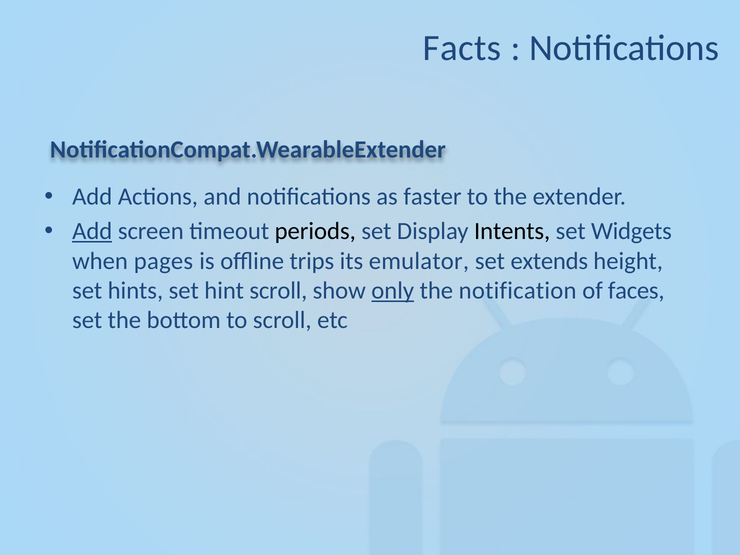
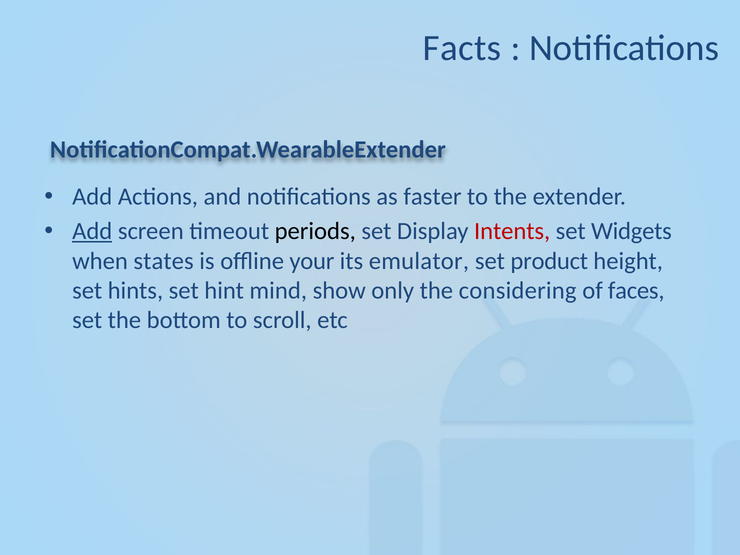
Intents colour: black -> red (512, 231)
pages: pages -> states (164, 261)
trips: trips -> your (312, 261)
extends: extends -> product (549, 261)
hint scroll: scroll -> mind (278, 290)
only underline: present -> none (393, 290)
notification: notification -> considering (518, 290)
